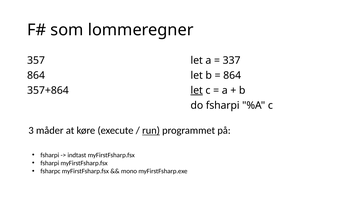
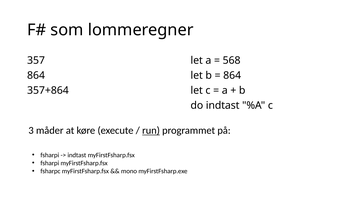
337: 337 -> 568 (232, 60)
let underline: present -> none (197, 90)
do fsharpi: fsharpi -> indtast (223, 105)
